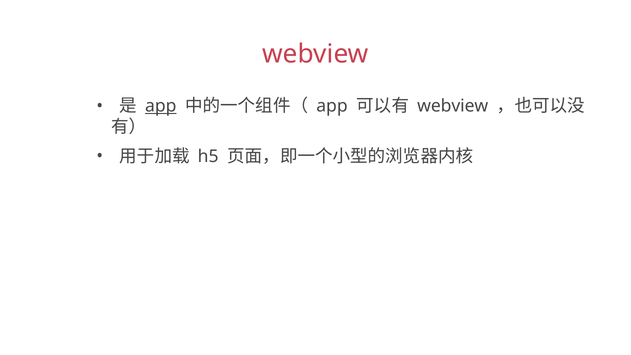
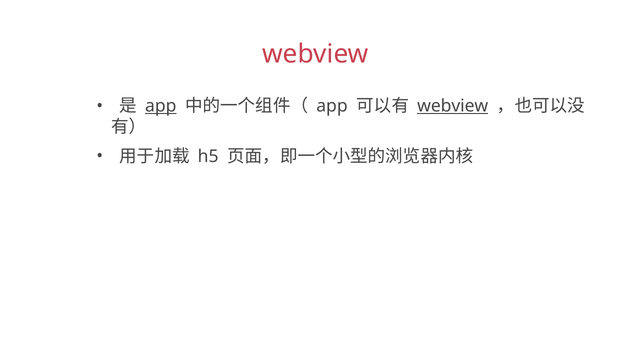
webview underline: none -> present (453, 106)
